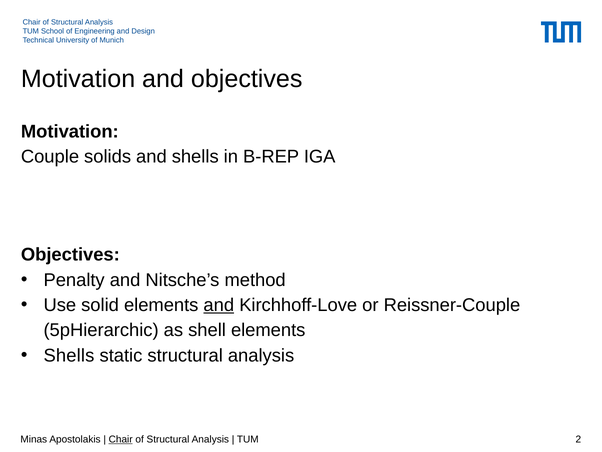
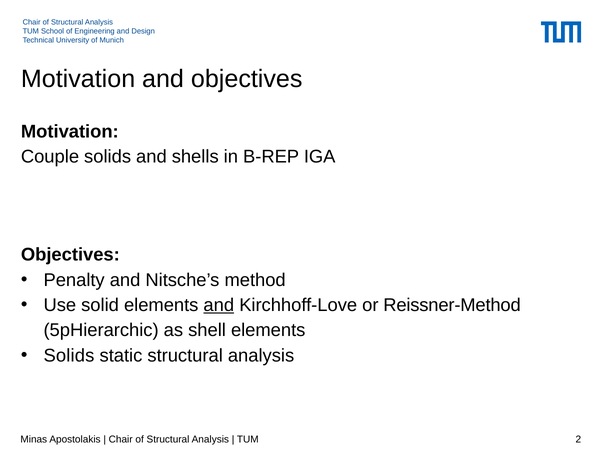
Reissner-Couple: Reissner-Couple -> Reissner-Method (452, 305)
Shells: Shells -> Solids (69, 355)
Chair underline: present -> none (121, 439)
